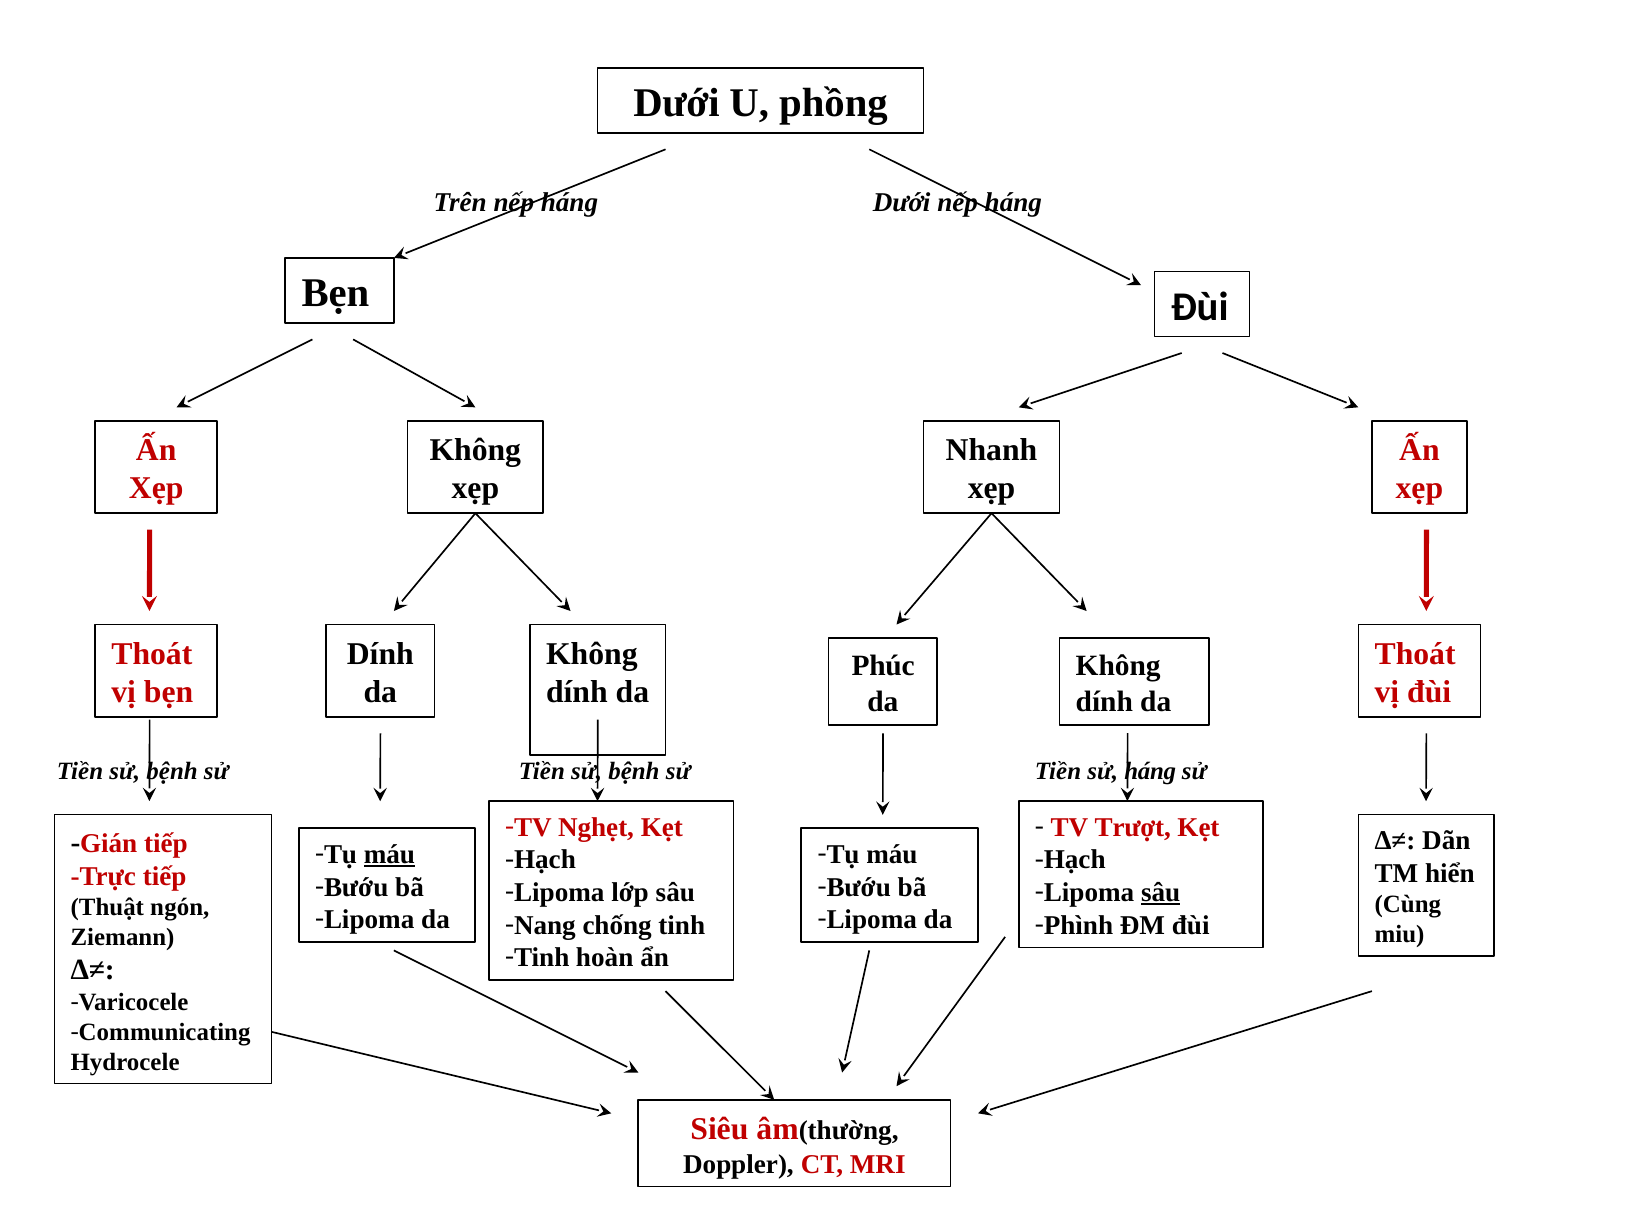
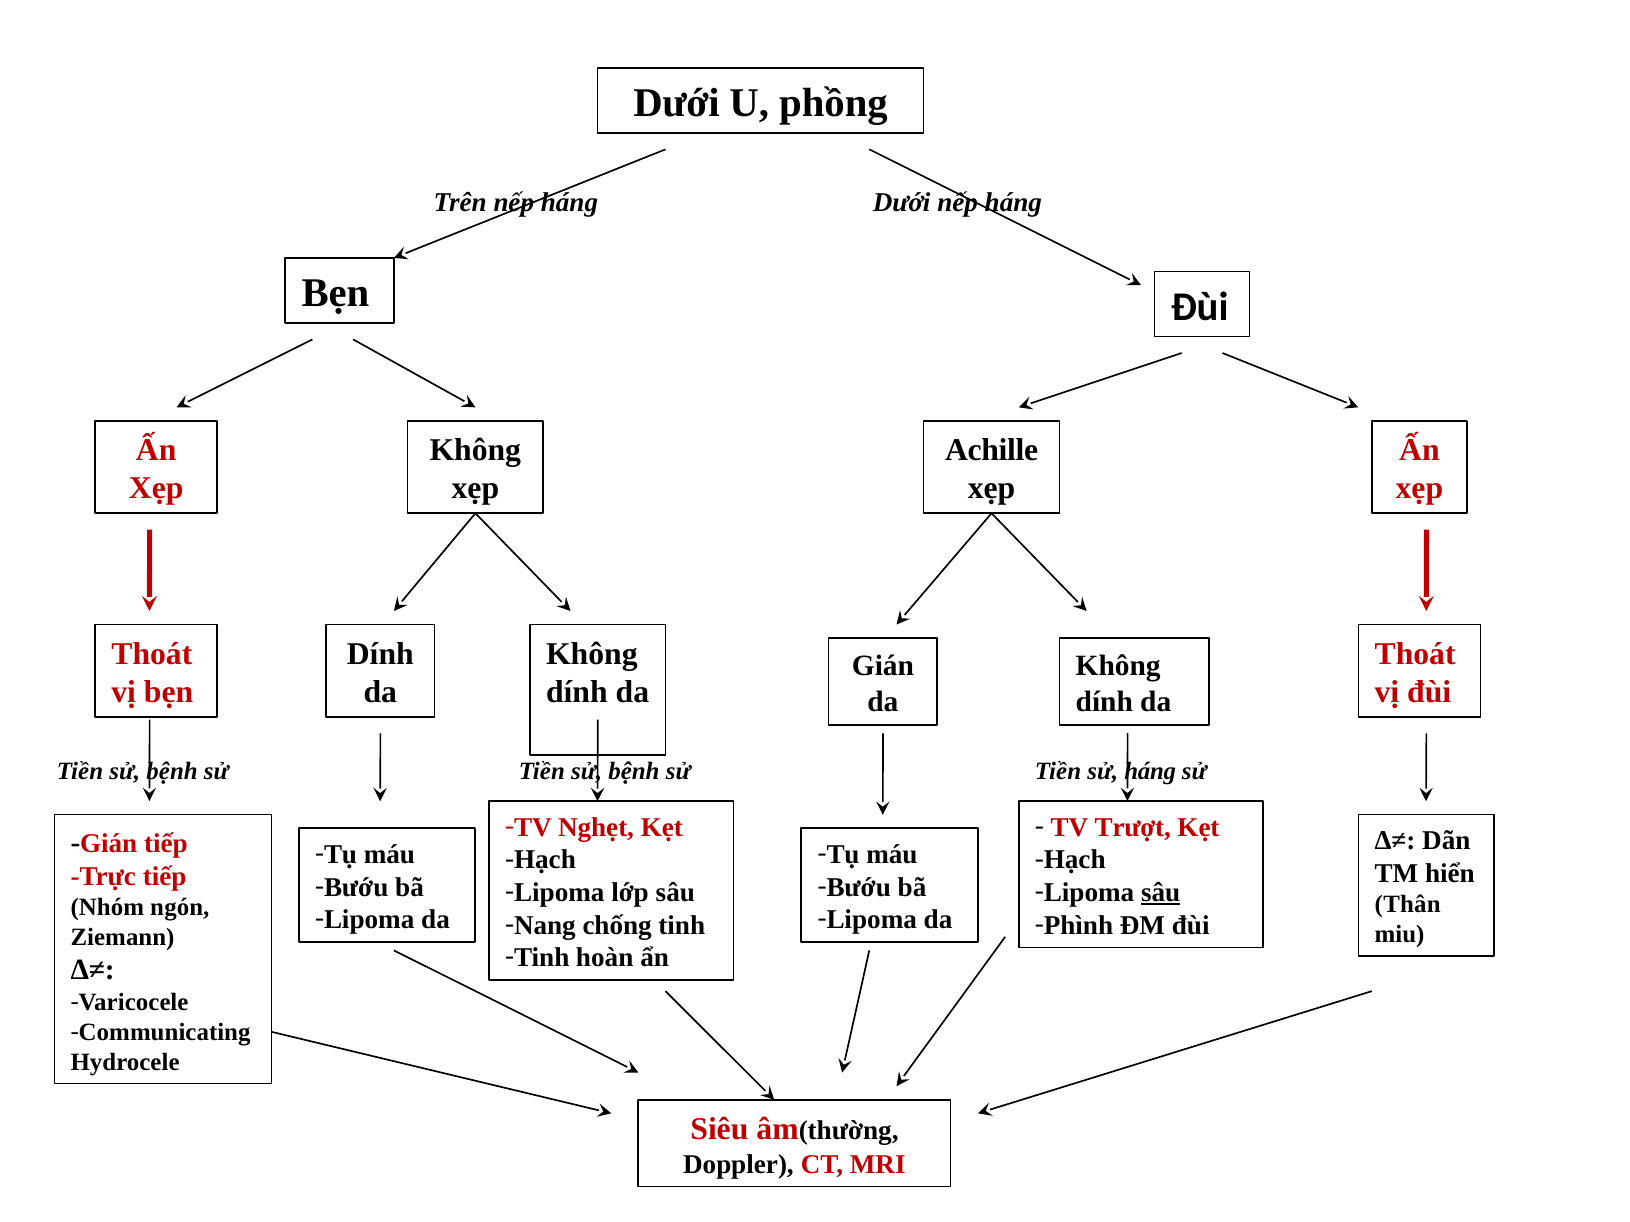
Nhanh: Nhanh -> Achille (992, 450)
Phúc: Phúc -> Gián (883, 666)
máu underline: present -> none (389, 855)
Cùng: Cùng -> Thân (1408, 905)
Thuật: Thuật -> Nhóm (107, 908)
